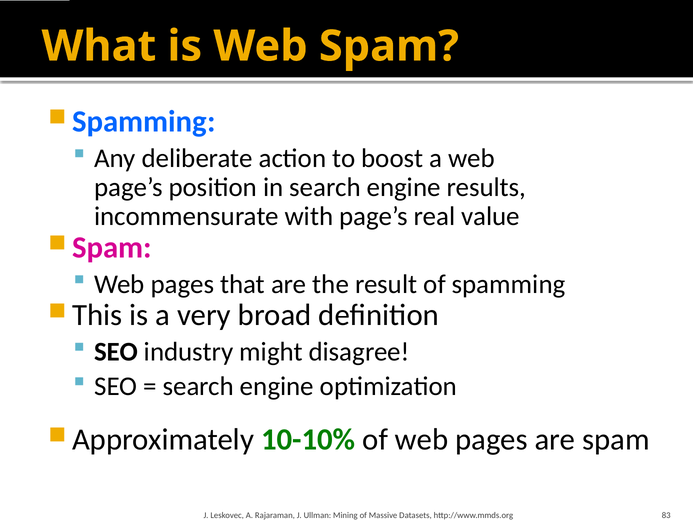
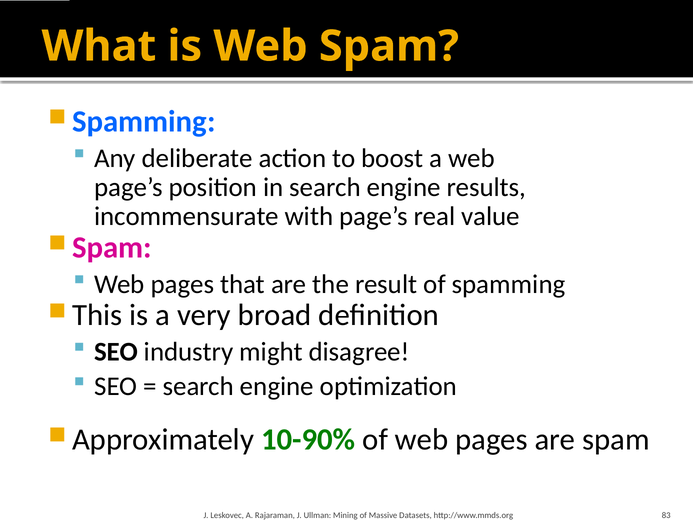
10-10%: 10-10% -> 10-90% (308, 440)
